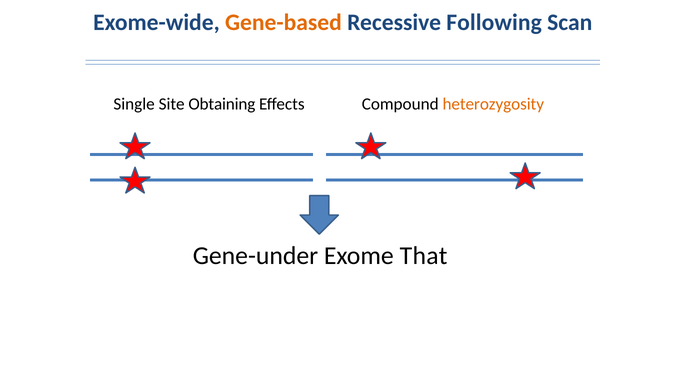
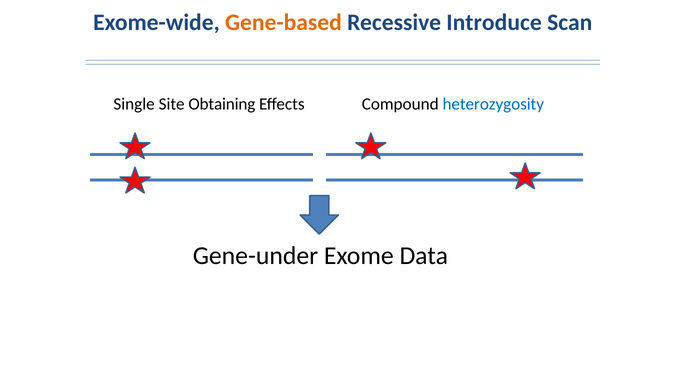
Following: Following -> Introduce (494, 23)
heterozygosity colour: orange -> blue (493, 104)
That: That -> Data (424, 256)
